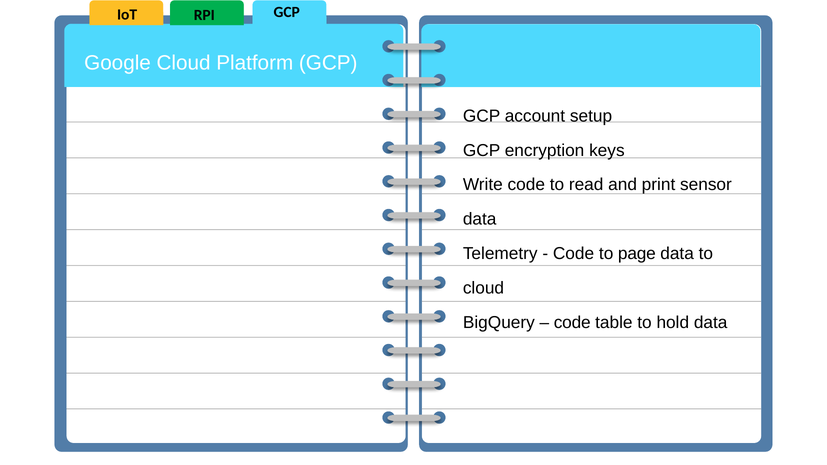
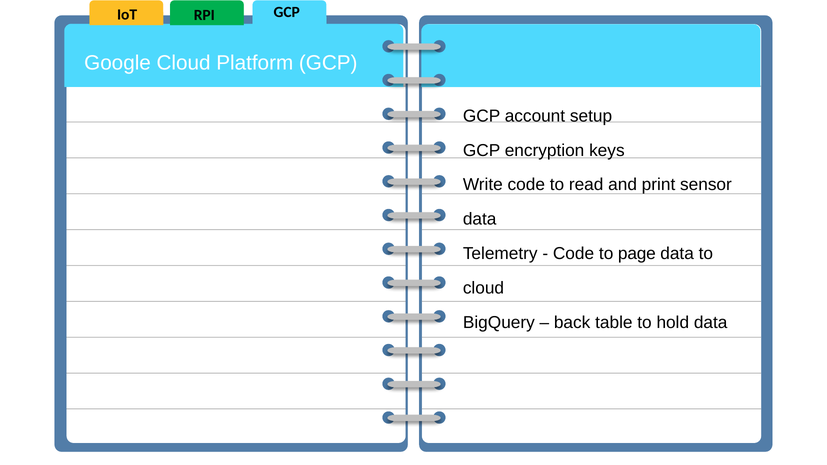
code: code -> back (572, 323)
